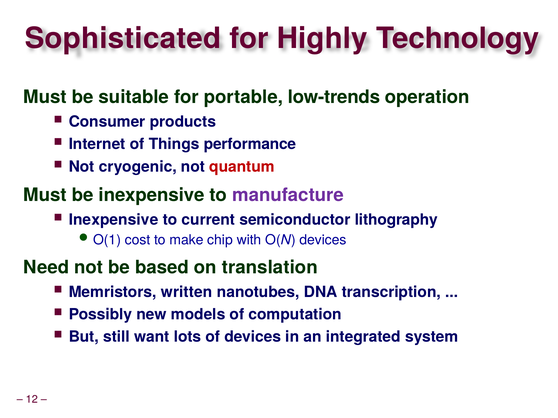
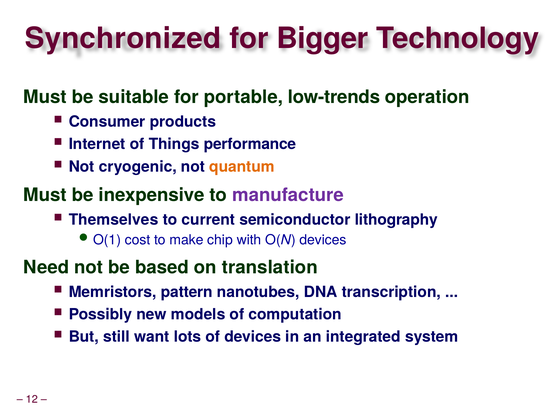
Sophisticated: Sophisticated -> Synchronized (123, 38)
Highly: Highly -> Bigger (322, 38)
quantum colour: red -> orange (242, 167)
Inexpensive: Inexpensive -> Themselves (113, 220)
written: written -> pattern (187, 292)
